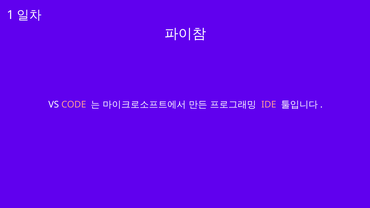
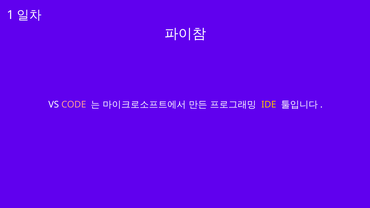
IDE colour: pink -> yellow (269, 105)
